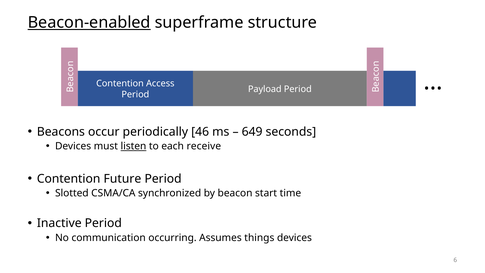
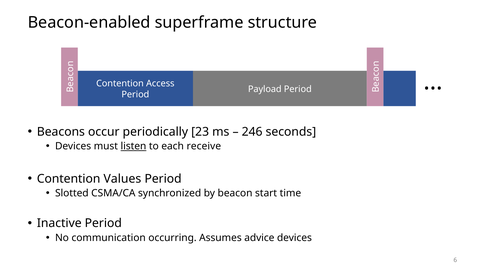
Beacon-enabled underline: present -> none (89, 23)
46: 46 -> 23 (200, 132)
649: 649 -> 246 (252, 132)
Future: Future -> Values (122, 179)
things: things -> advice (259, 238)
